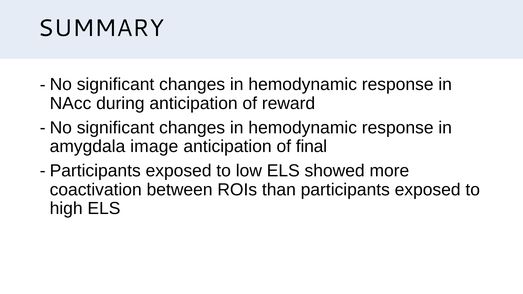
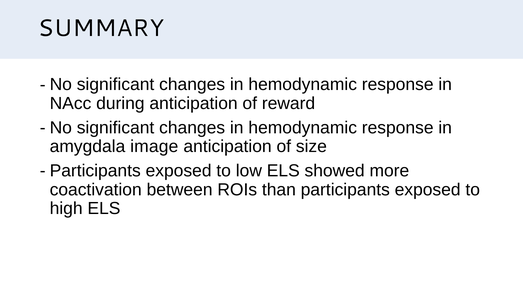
final: final -> size (311, 147)
